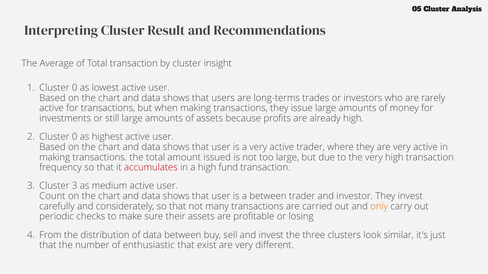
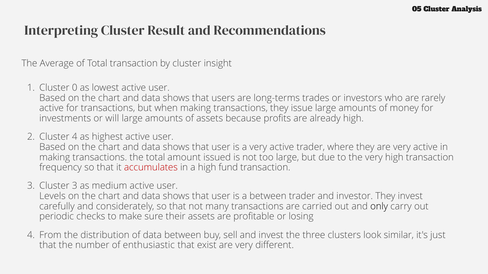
still: still -> will (112, 119)
0: 0 -> 4 (75, 137)
Count: Count -> Levels (52, 196)
only colour: orange -> black (379, 207)
